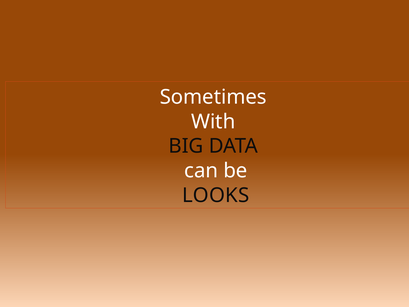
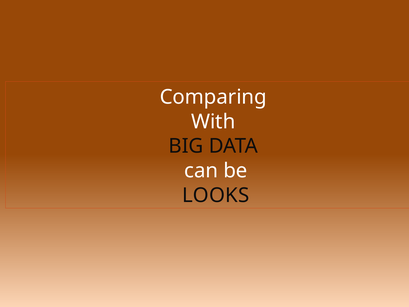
Sometimes: Sometimes -> Comparing (213, 97)
